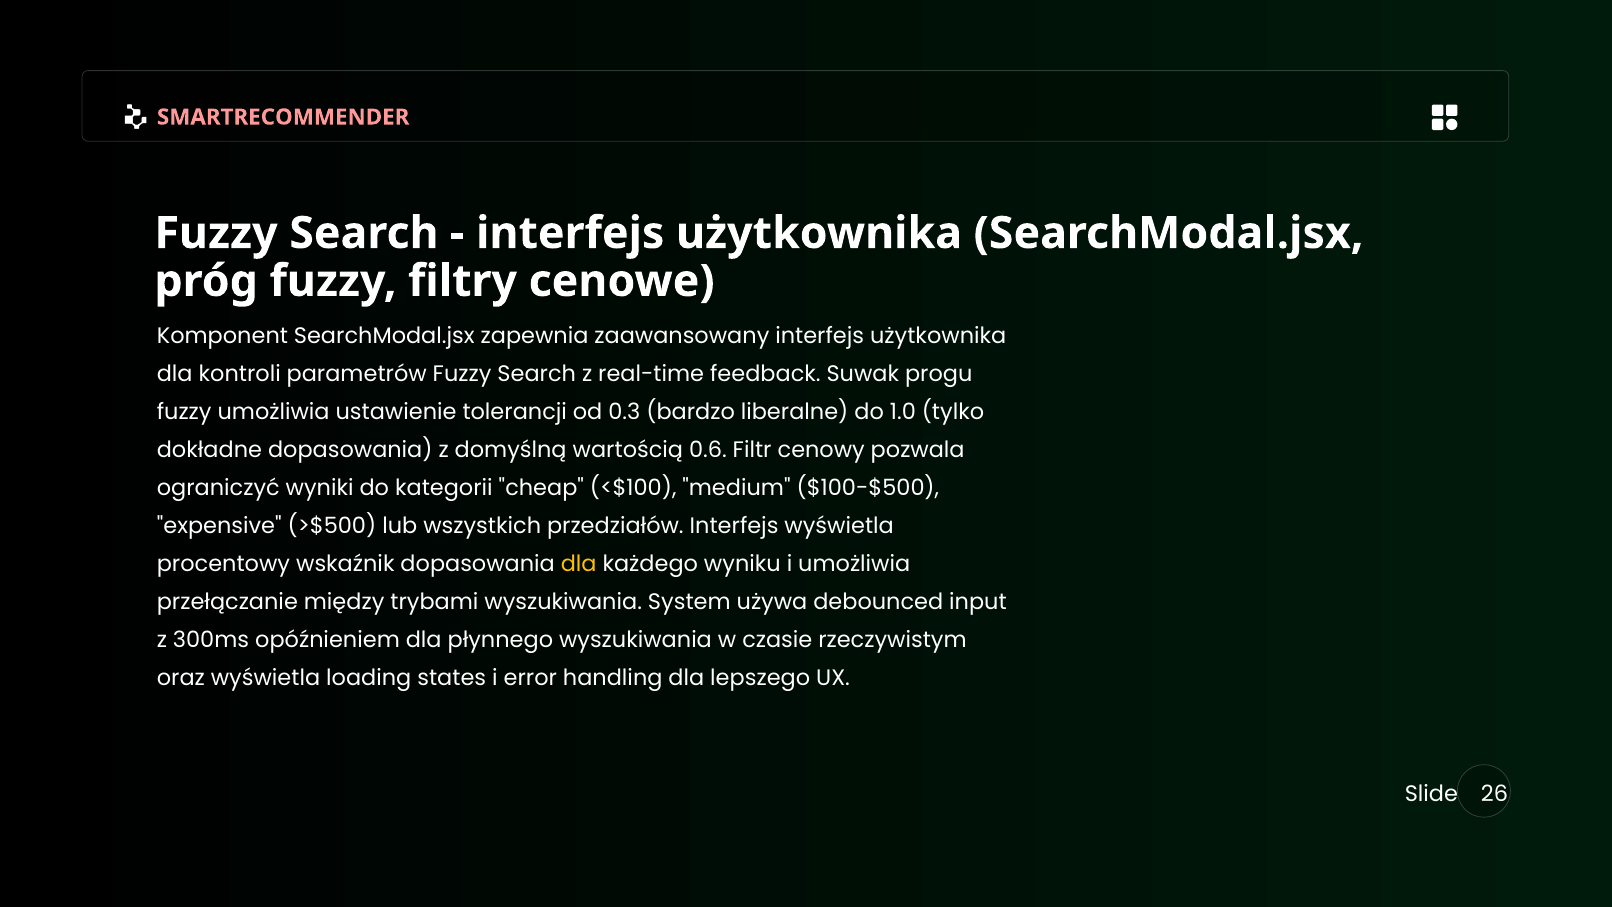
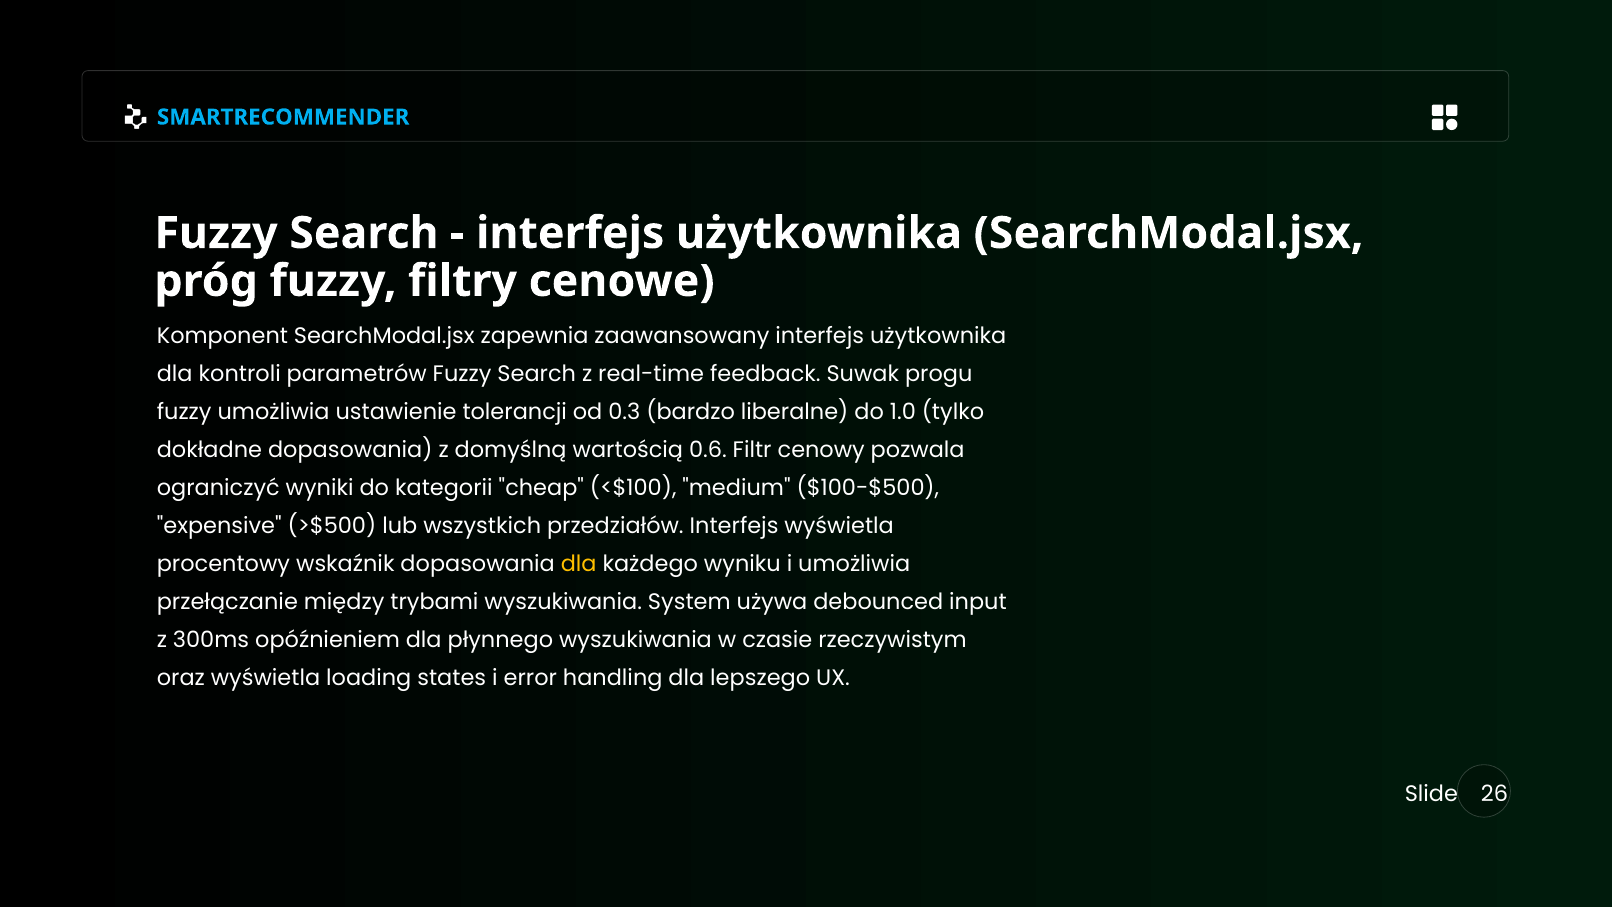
SMARTRECOMMENDER colour: pink -> light blue (283, 117)
